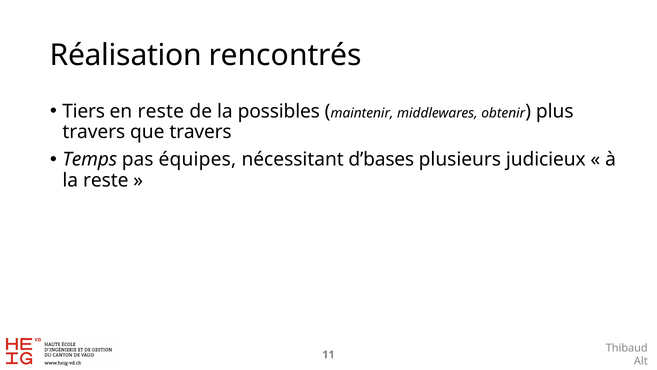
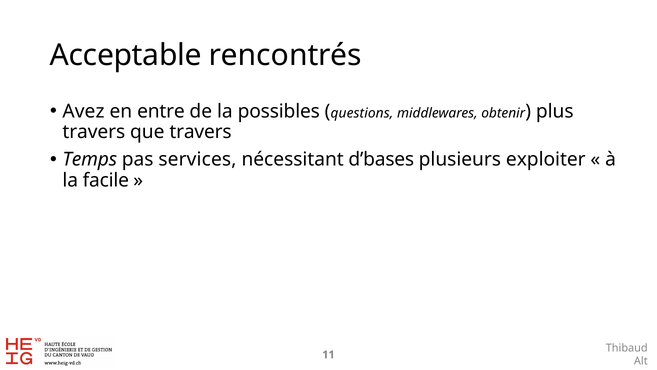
Réalisation: Réalisation -> Acceptable (126, 55)
Tiers: Tiers -> Avez (83, 111)
en reste: reste -> entre (161, 111)
maintenir: maintenir -> questions (362, 113)
équipes: équipes -> services (197, 159)
judicieux: judicieux -> exploiter (546, 159)
la reste: reste -> facile (106, 180)
